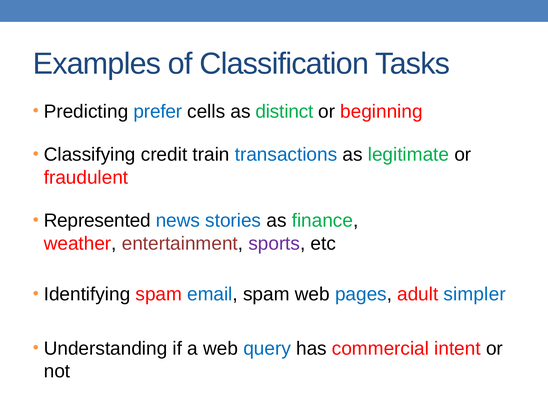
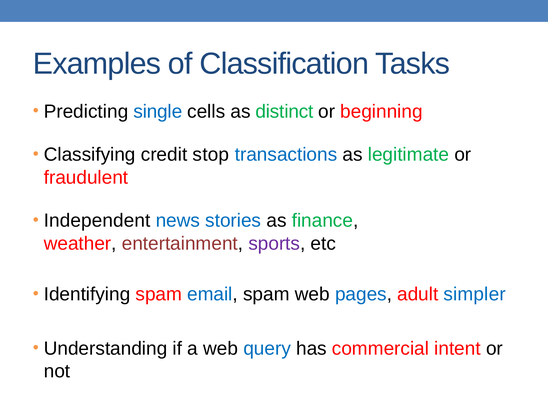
prefer: prefer -> single (158, 111)
train: train -> stop (211, 155)
Represented: Represented -> Independent (97, 221)
